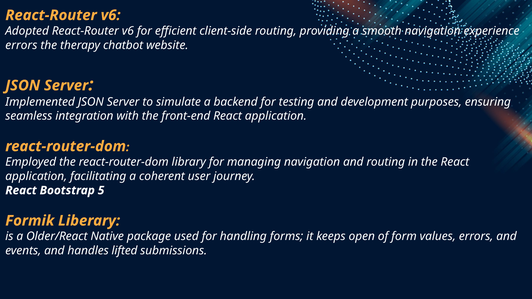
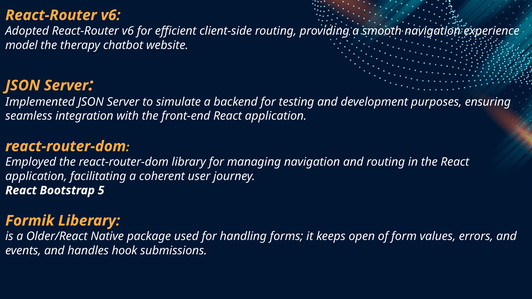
errors: errors -> model (21, 45)
lifted: lifted -> hook (125, 251)
